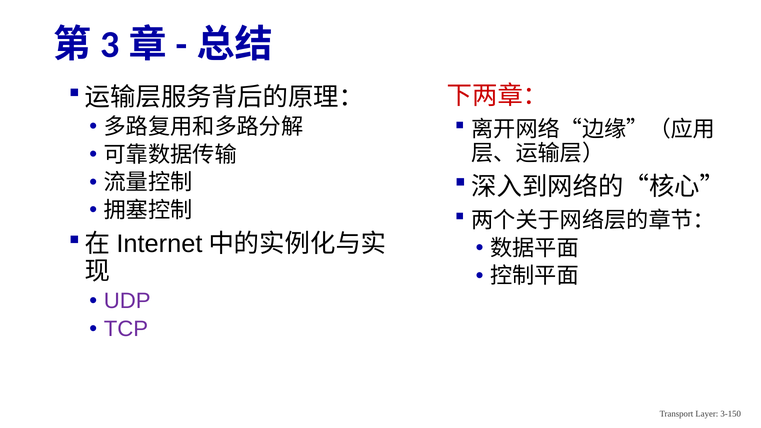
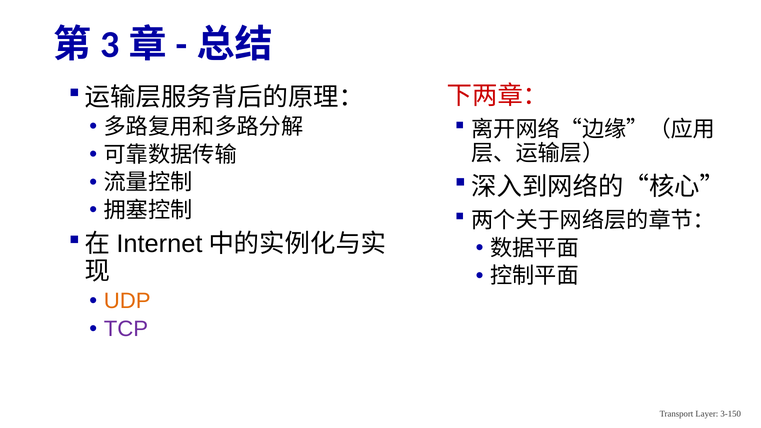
UDP colour: purple -> orange (127, 301)
